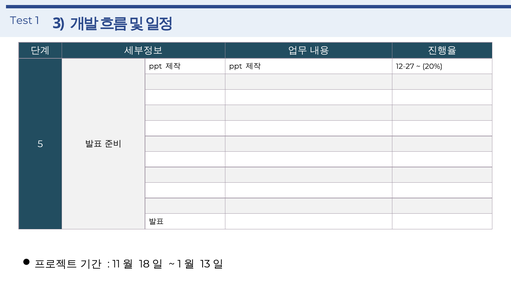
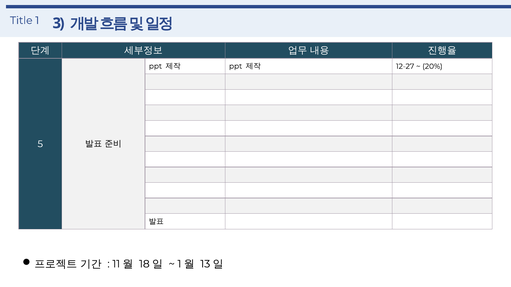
Test: Test -> Title (21, 20)
